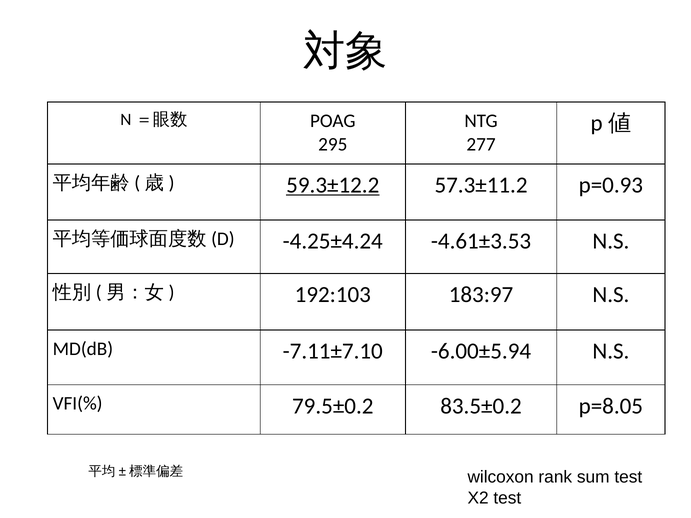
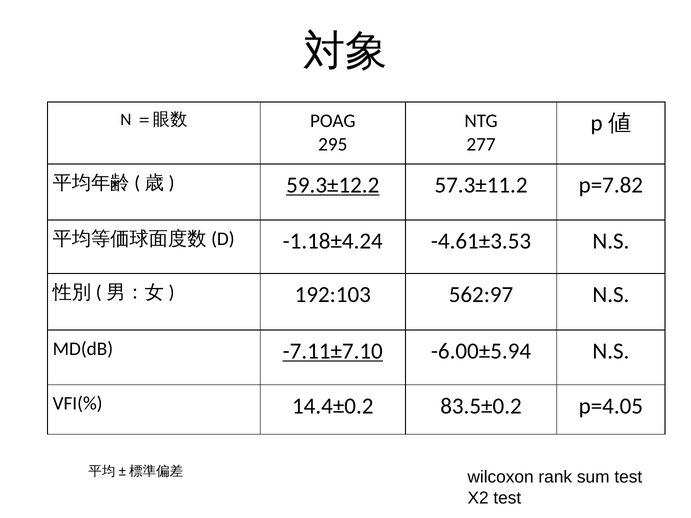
p=0.93: p=0.93 -> p=7.82 (611, 185)
-4.25±4.24: -4.25±4.24 -> -1.18±4.24 (333, 241)
183:97: 183:97 -> 562:97 (481, 295)
-7.11±7.10 underline: none -> present (333, 351)
79.5±0.2: 79.5±0.2 -> 14.4±0.2 (333, 406)
p=8.05: p=8.05 -> p=4.05 (611, 406)
